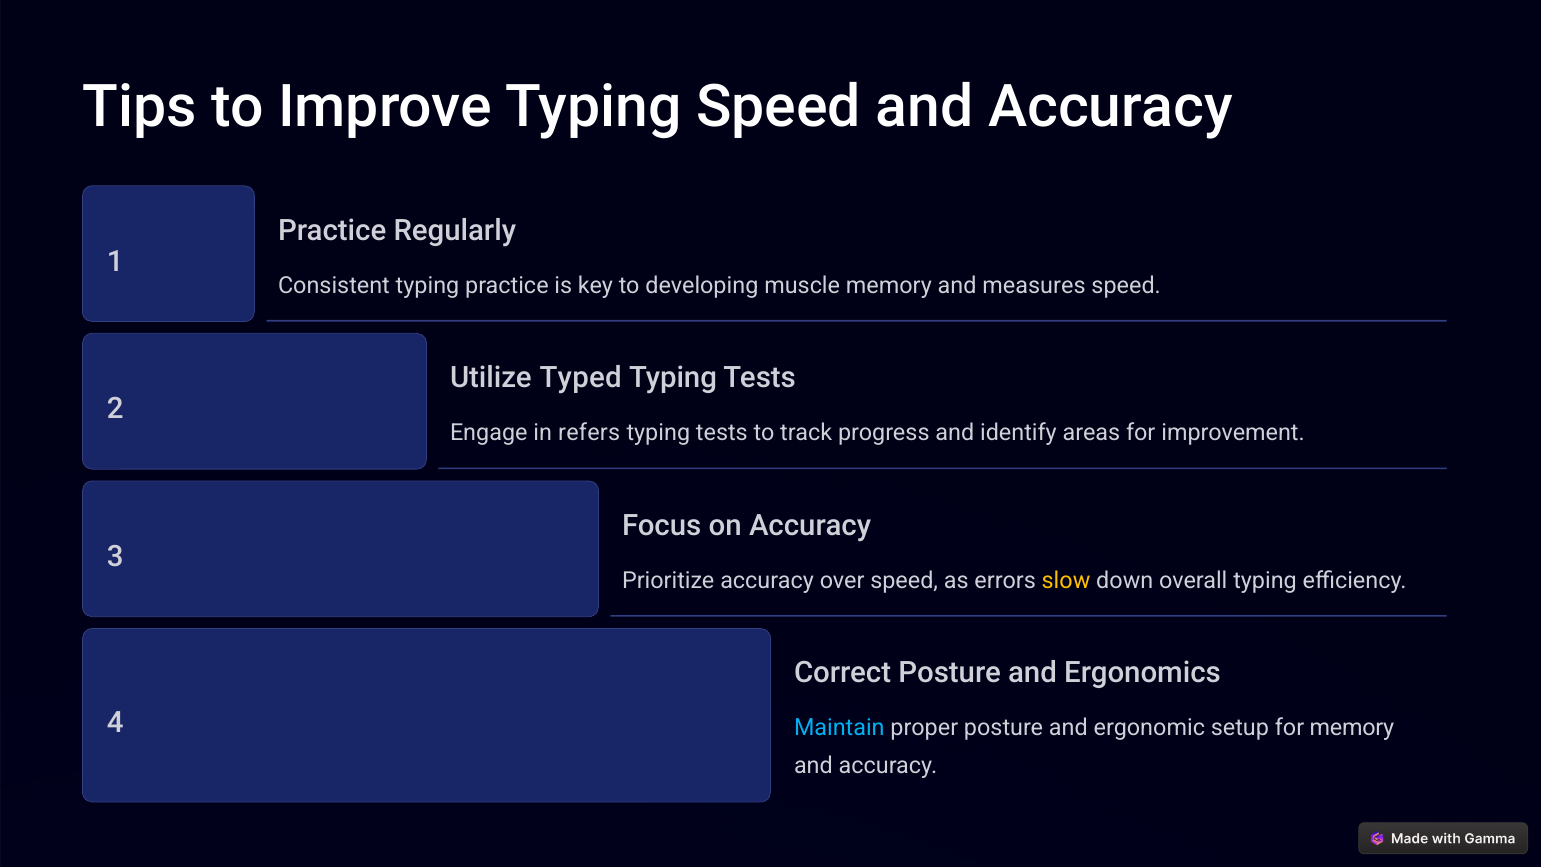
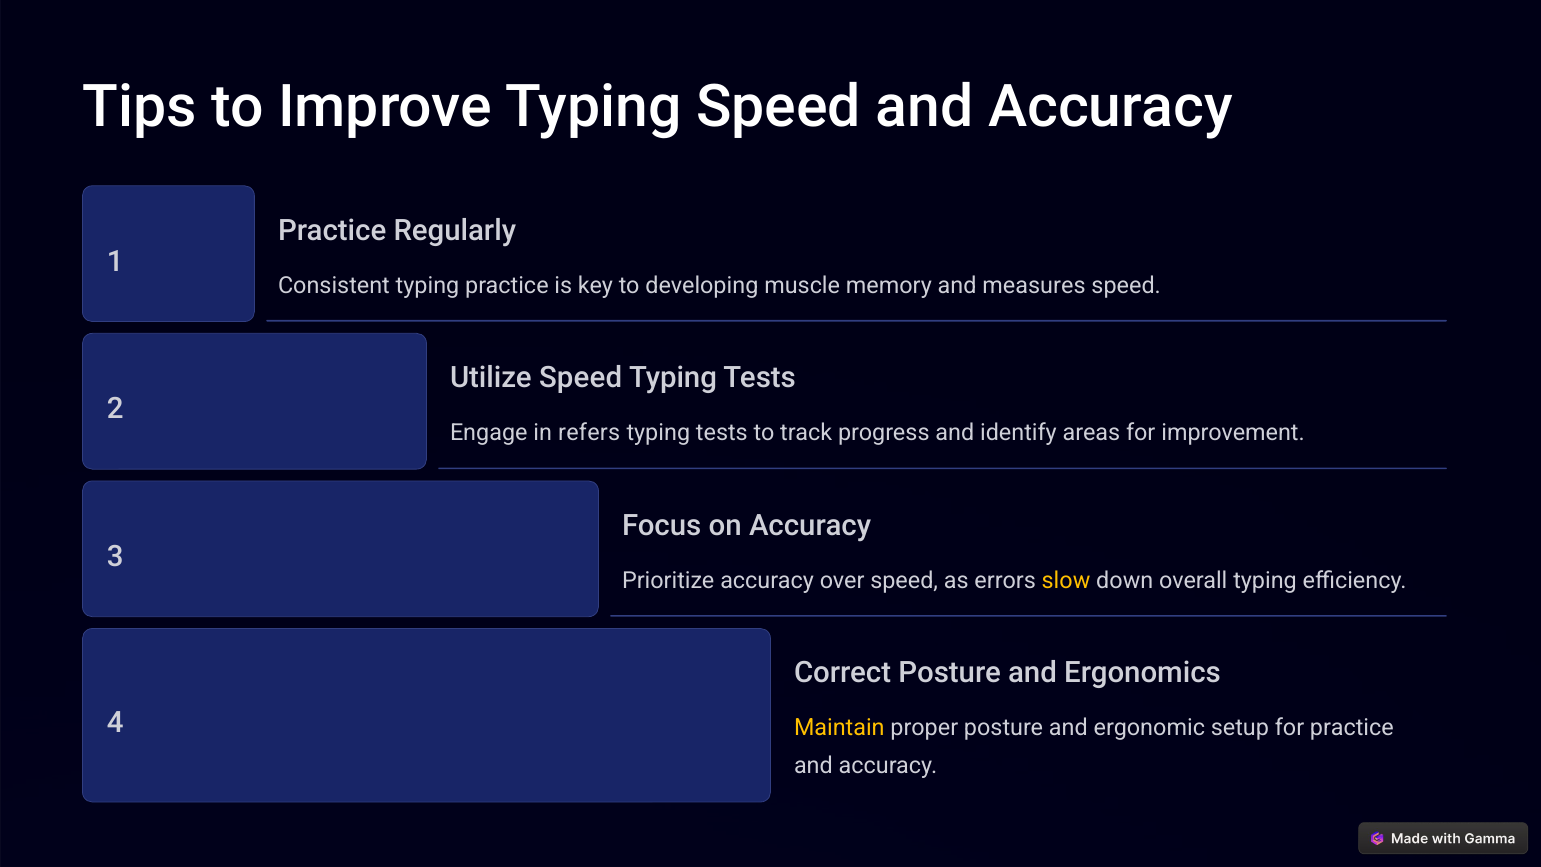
Utilize Typed: Typed -> Speed (581, 378)
Maintain colour: light blue -> yellow (839, 728)
for memory: memory -> practice (1352, 728)
